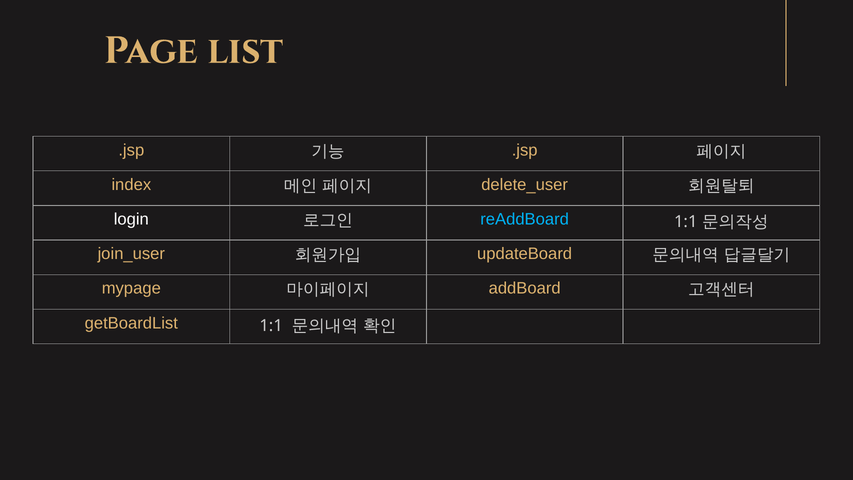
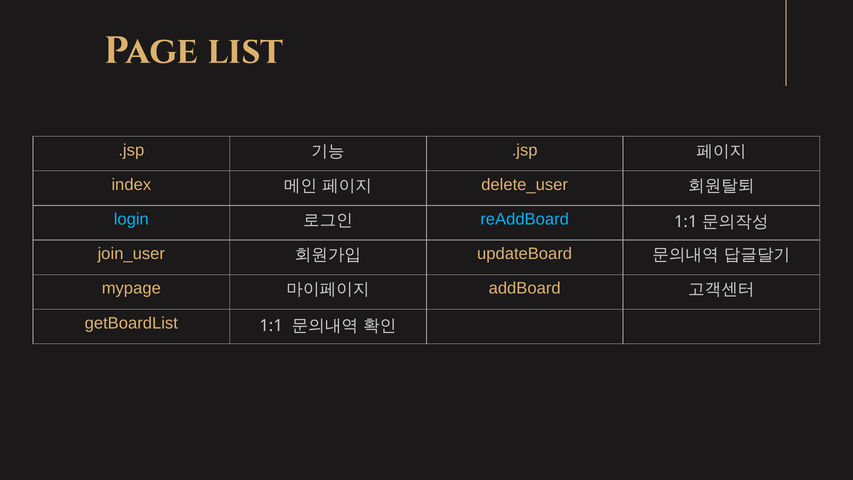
login colour: white -> light blue (131, 219)
